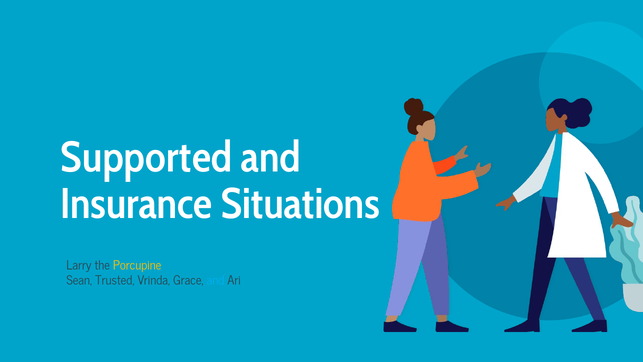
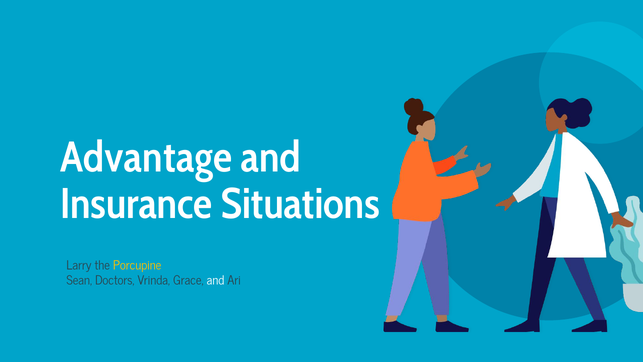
Supported: Supported -> Advantage (146, 157)
Trusted: Trusted -> Doctors (115, 280)
and colour: light blue -> white (216, 280)
